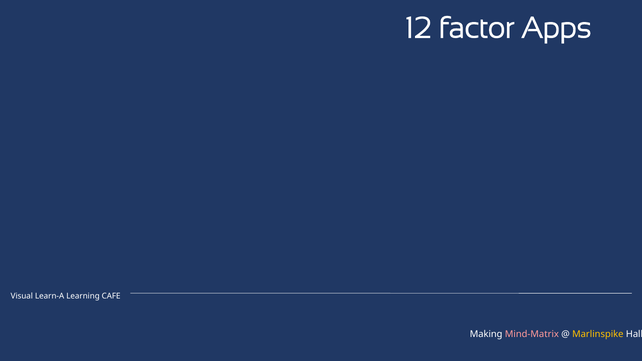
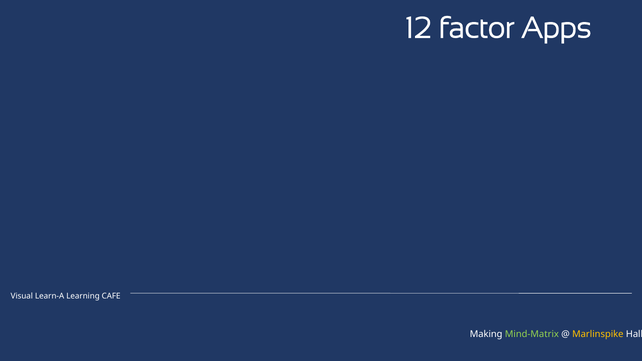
Mind-Matrix colour: pink -> light green (532, 334)
